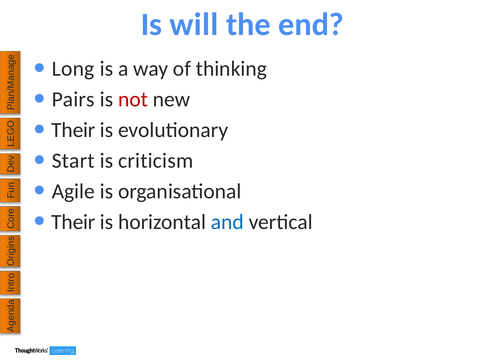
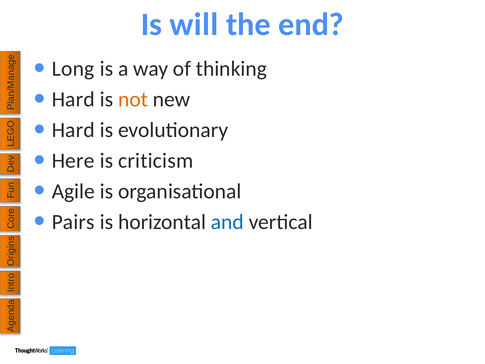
Pairs: Pairs -> Hard (73, 99)
not colour: red -> orange (133, 99)
Their: Their -> Hard (73, 130)
Start: Start -> Here (73, 161)
Their: Their -> Pairs (73, 222)
